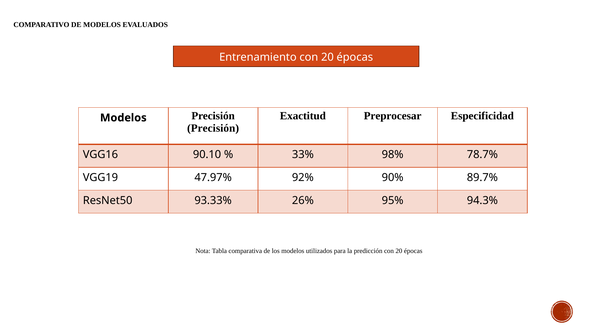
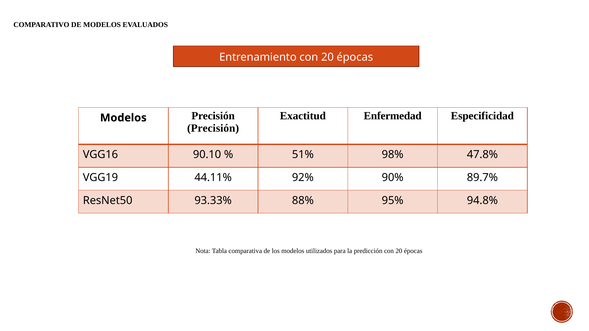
Preprocesar: Preprocesar -> Enfermedad (393, 116)
33%: 33% -> 51% (303, 155)
78.7%: 78.7% -> 47.8% (482, 155)
47.97%: 47.97% -> 44.11% (213, 178)
26%: 26% -> 88% (303, 201)
94.3%: 94.3% -> 94.8% (482, 201)
